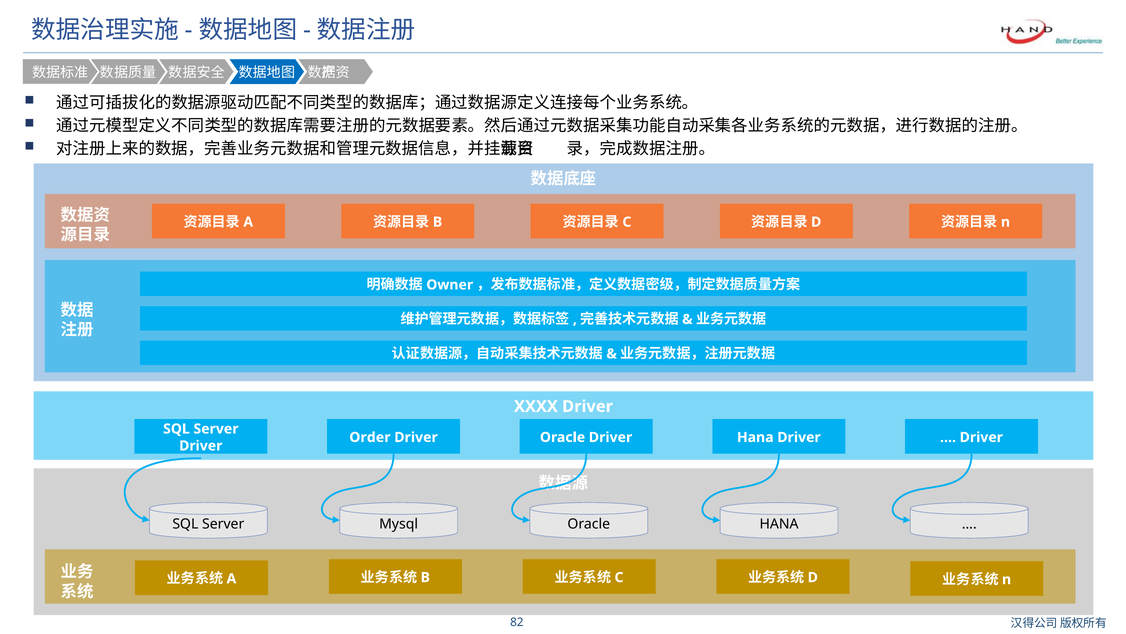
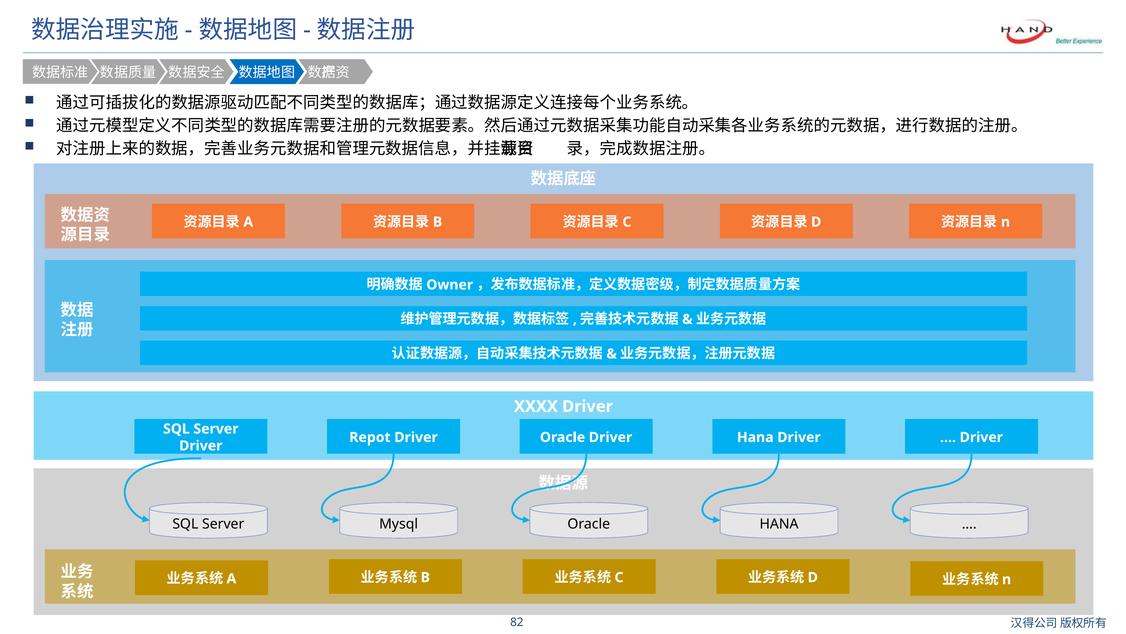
Order: Order -> Repot (370, 437)
